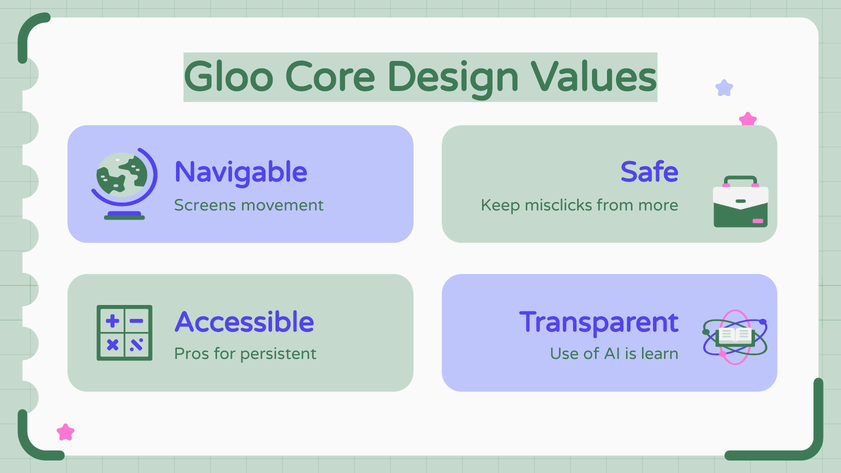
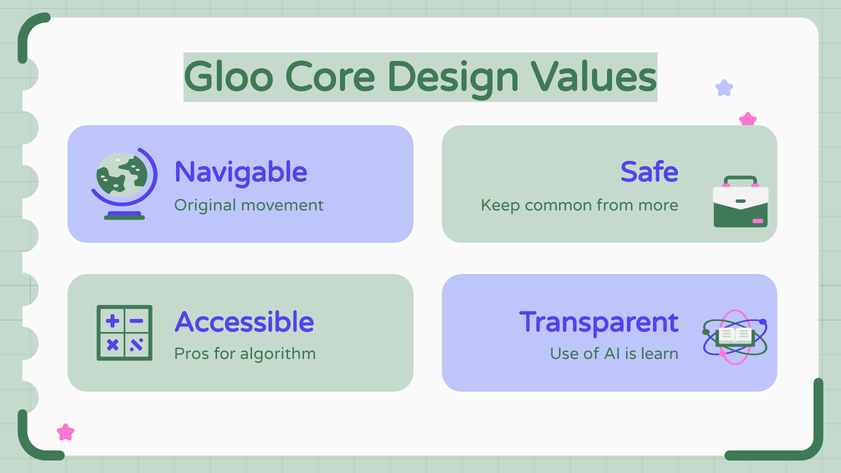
Screens: Screens -> Original (205, 205)
misclicks: misclicks -> common (559, 205)
persistent: persistent -> algorithm (278, 354)
